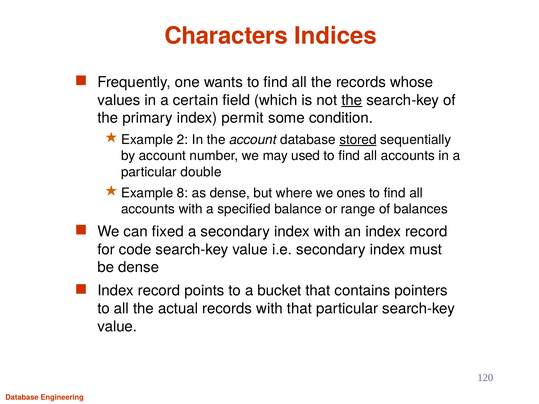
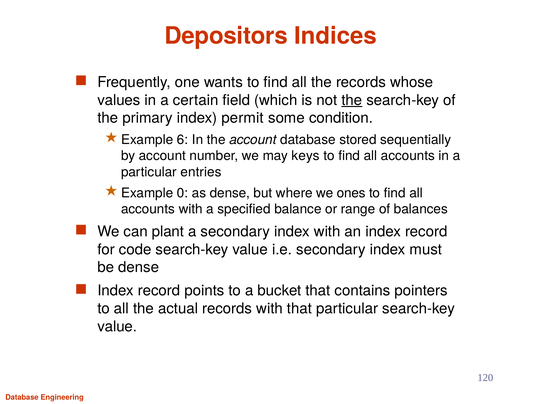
Characters: Characters -> Depositors (226, 36)
2: 2 -> 6 (183, 140)
stored underline: present -> none (358, 140)
used: used -> keys (306, 156)
double: double -> entries (201, 172)
8: 8 -> 0 (183, 193)
fixed: fixed -> plant (168, 232)
